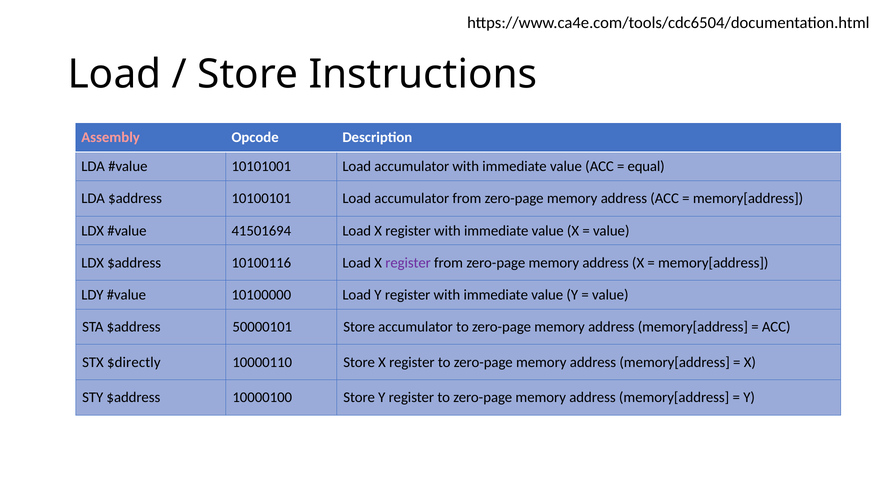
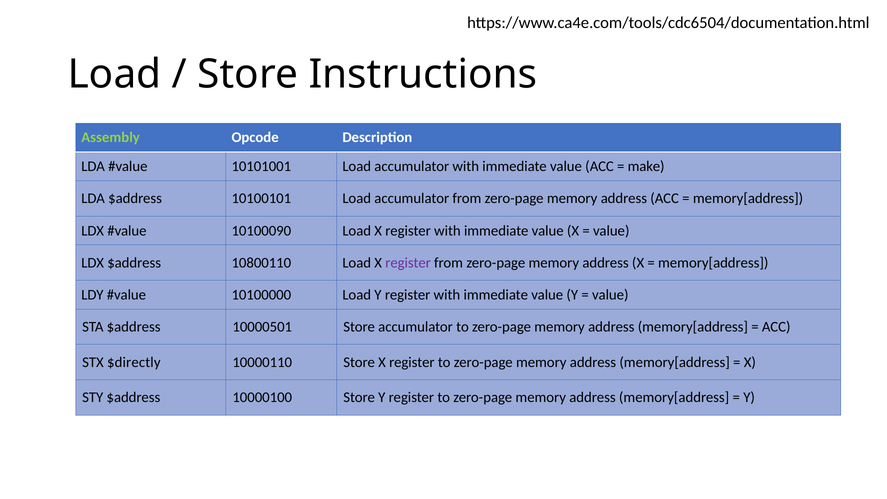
Assembly colour: pink -> light green (111, 138)
equal: equal -> make (646, 166)
41501694: 41501694 -> 10100090 (261, 231)
10100116: 10100116 -> 10800110 (261, 263)
50000101: 50000101 -> 10000501 (262, 327)
